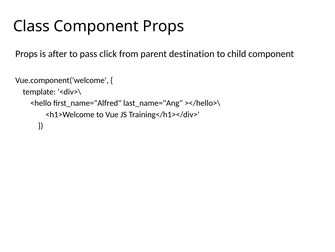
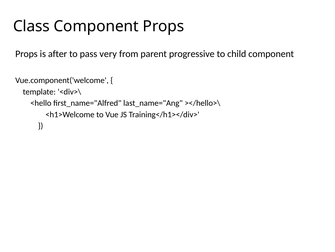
click: click -> very (108, 54)
destination: destination -> progressive (192, 54)
